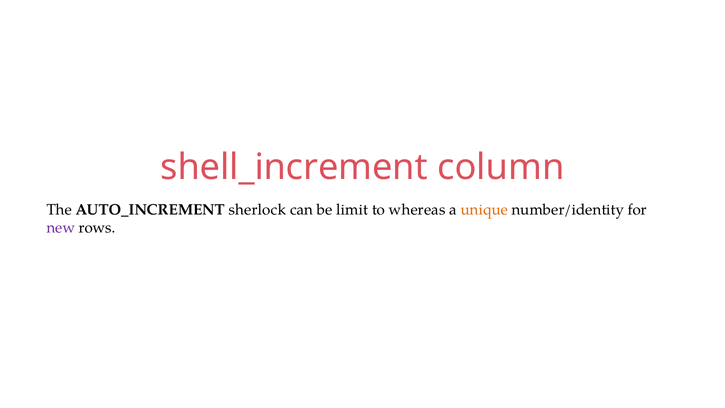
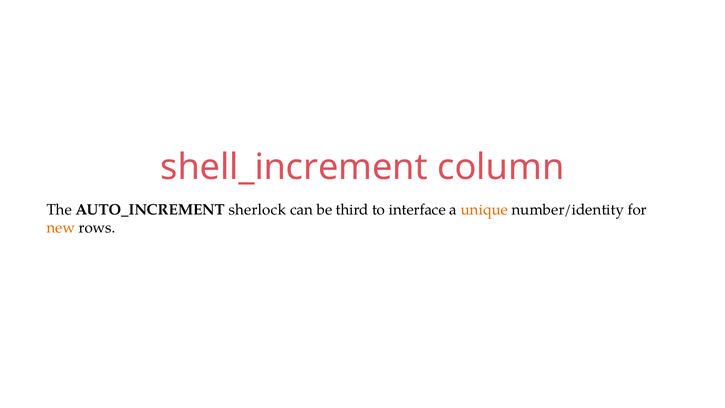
limit: limit -> third (352, 209)
whereas: whereas -> interface (417, 209)
new colour: purple -> orange (61, 228)
